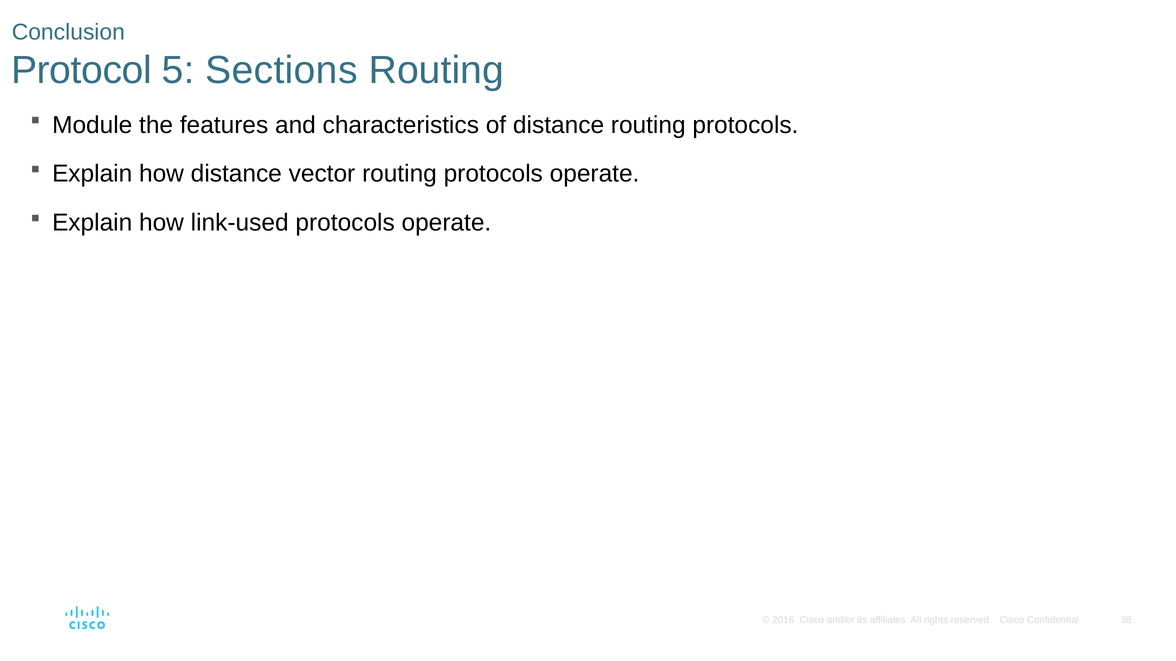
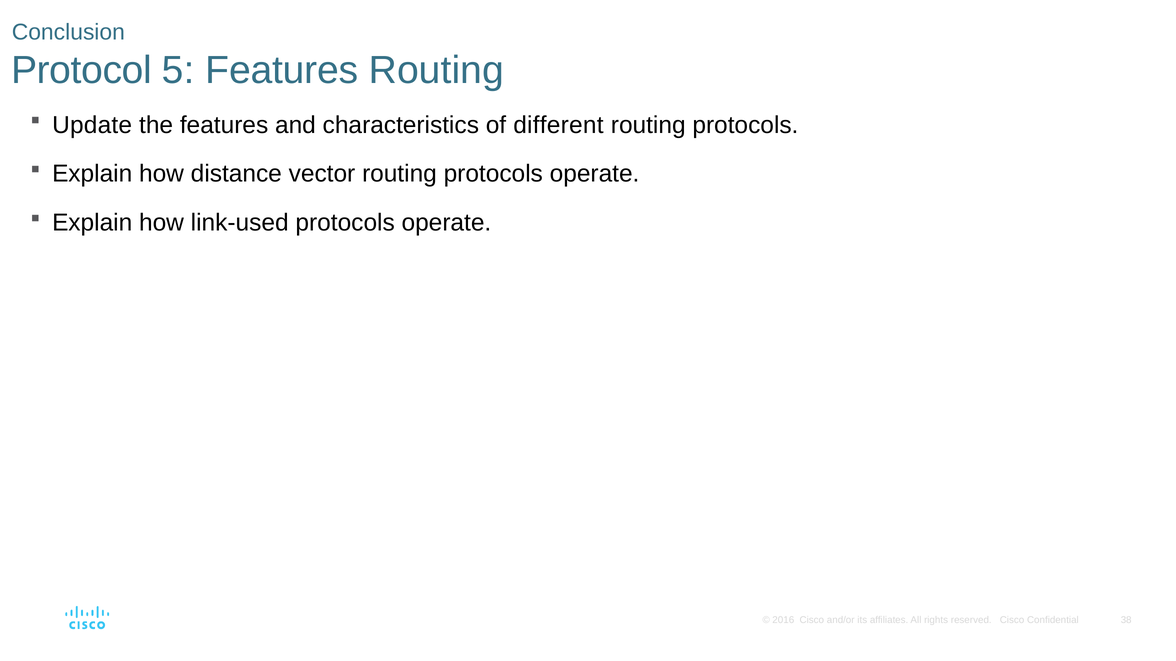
5 Sections: Sections -> Features (282, 70)
Module: Module -> Update (92, 125)
of distance: distance -> different (558, 125)
